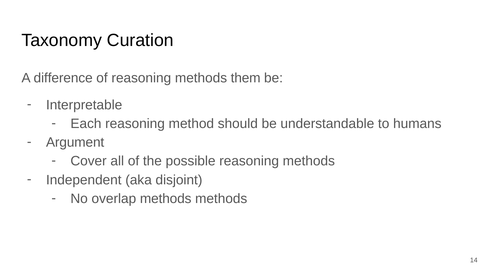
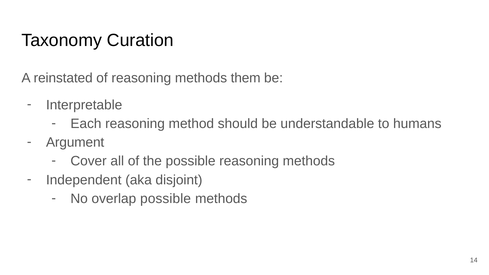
difference: difference -> reinstated (63, 78)
overlap methods: methods -> possible (166, 199)
